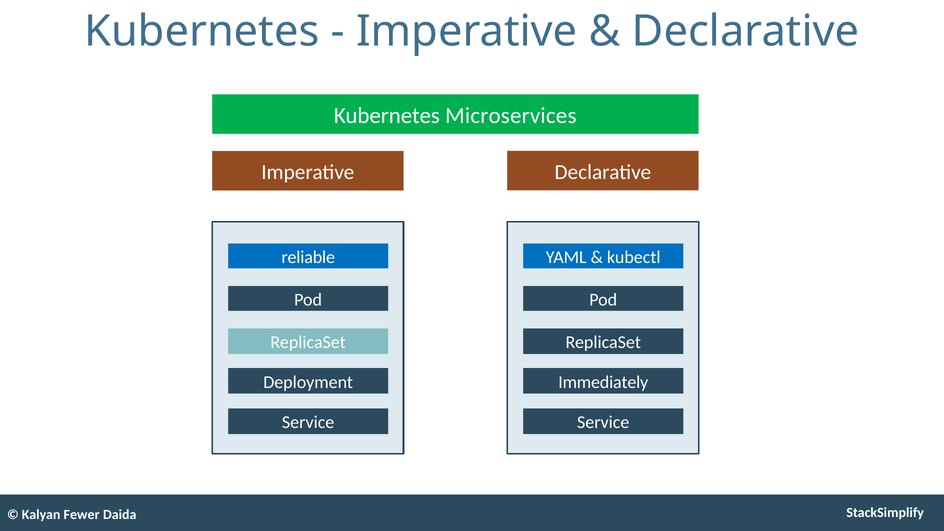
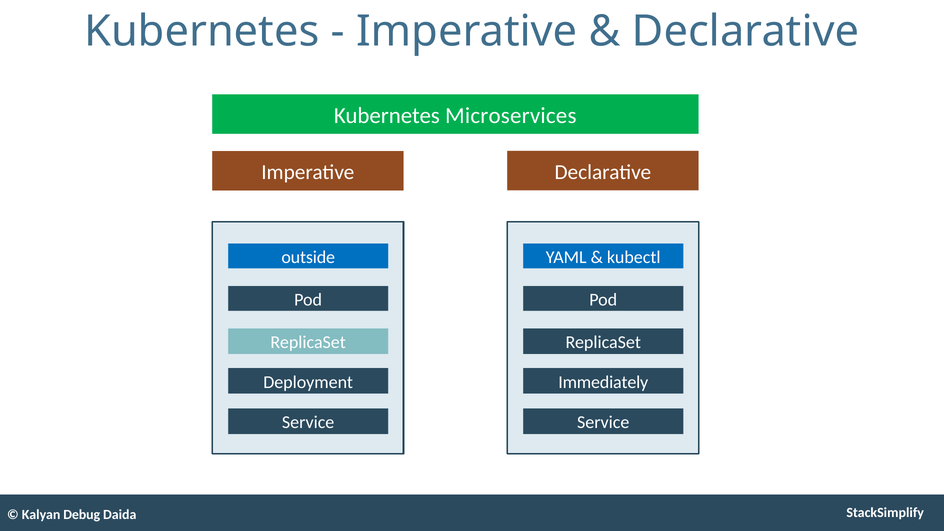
reliable: reliable -> outside (308, 257)
Fewer: Fewer -> Debug (82, 515)
